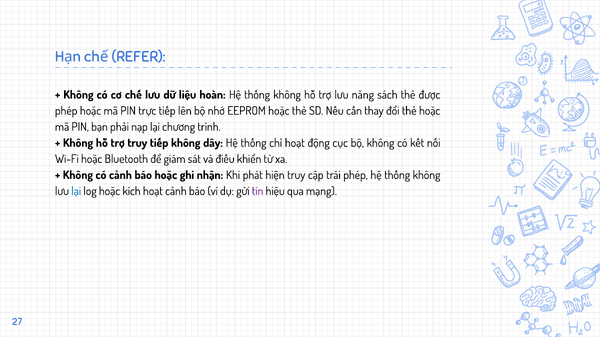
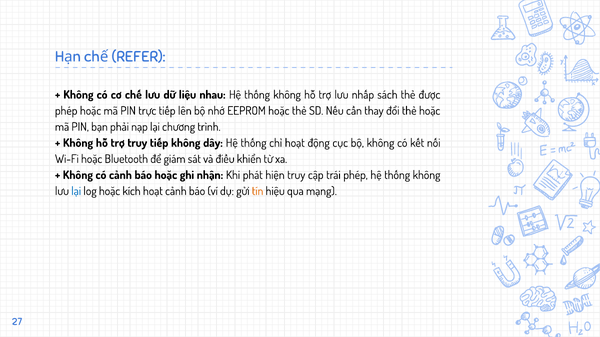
hoàn: hoàn -> nhau (213, 95)
năng: năng -> nhấp (363, 95)
tín colour: purple -> orange (258, 191)
